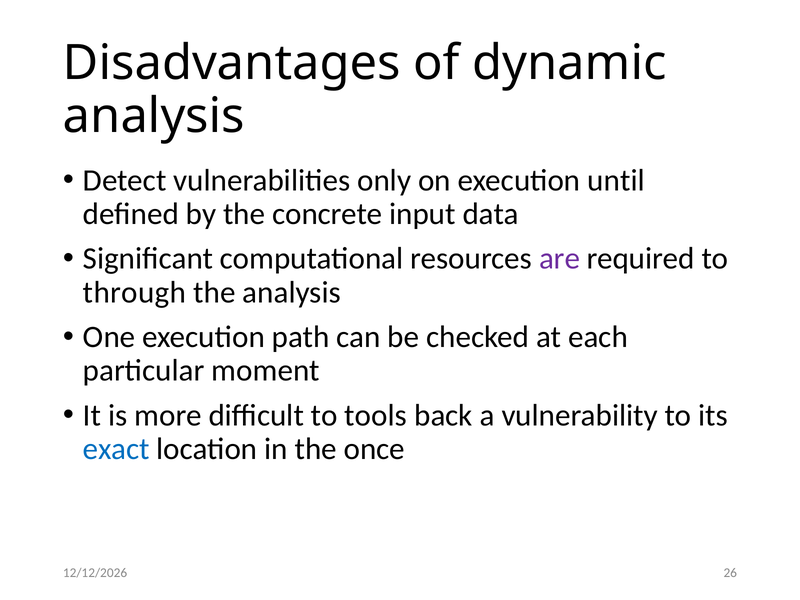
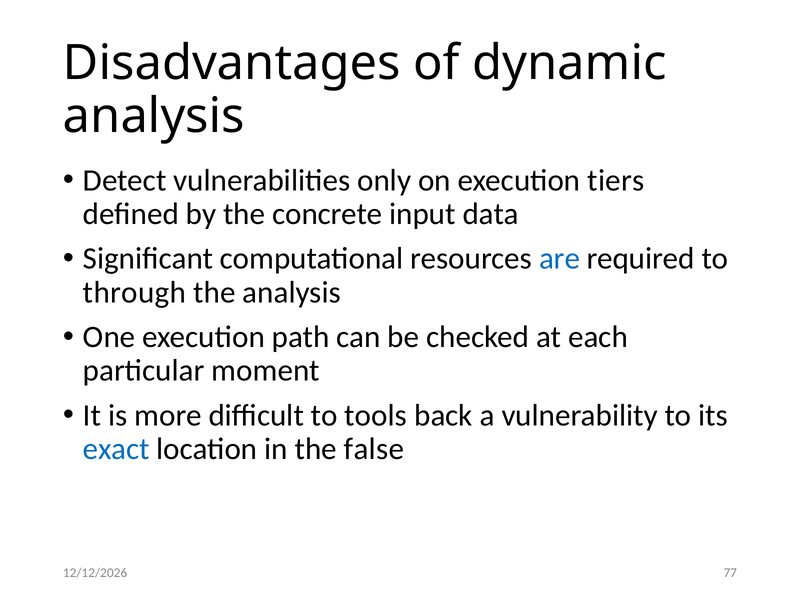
until: until -> tiers (616, 180)
are colour: purple -> blue (560, 259)
once: once -> false (374, 449)
26: 26 -> 77 (730, 573)
